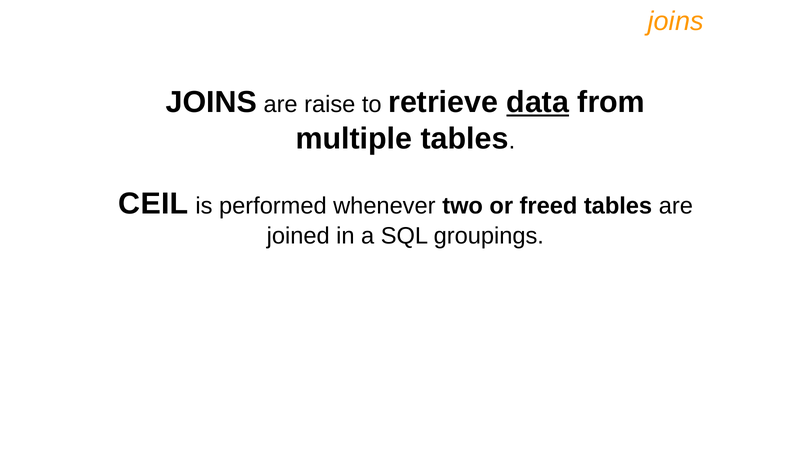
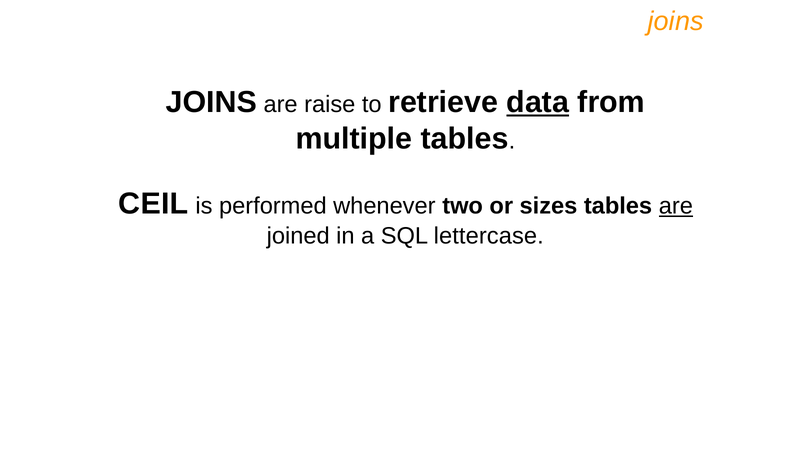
freed: freed -> sizes (548, 206)
are underline: none -> present (676, 206)
groupings: groupings -> lettercase (489, 236)
